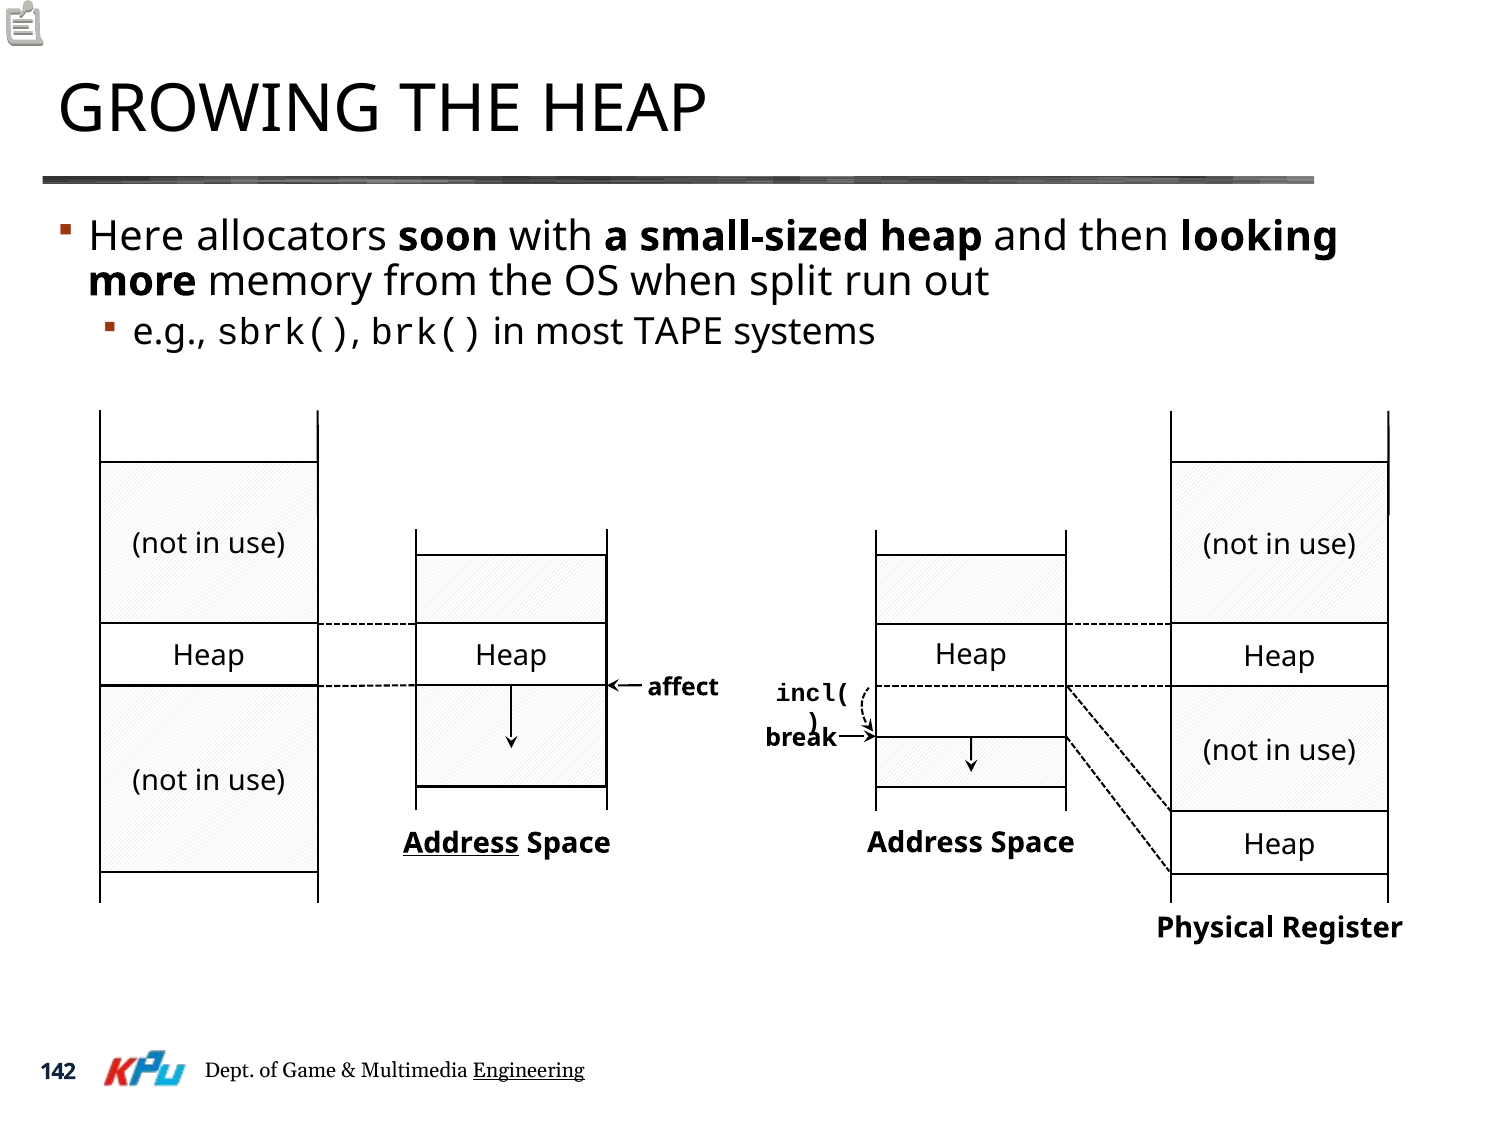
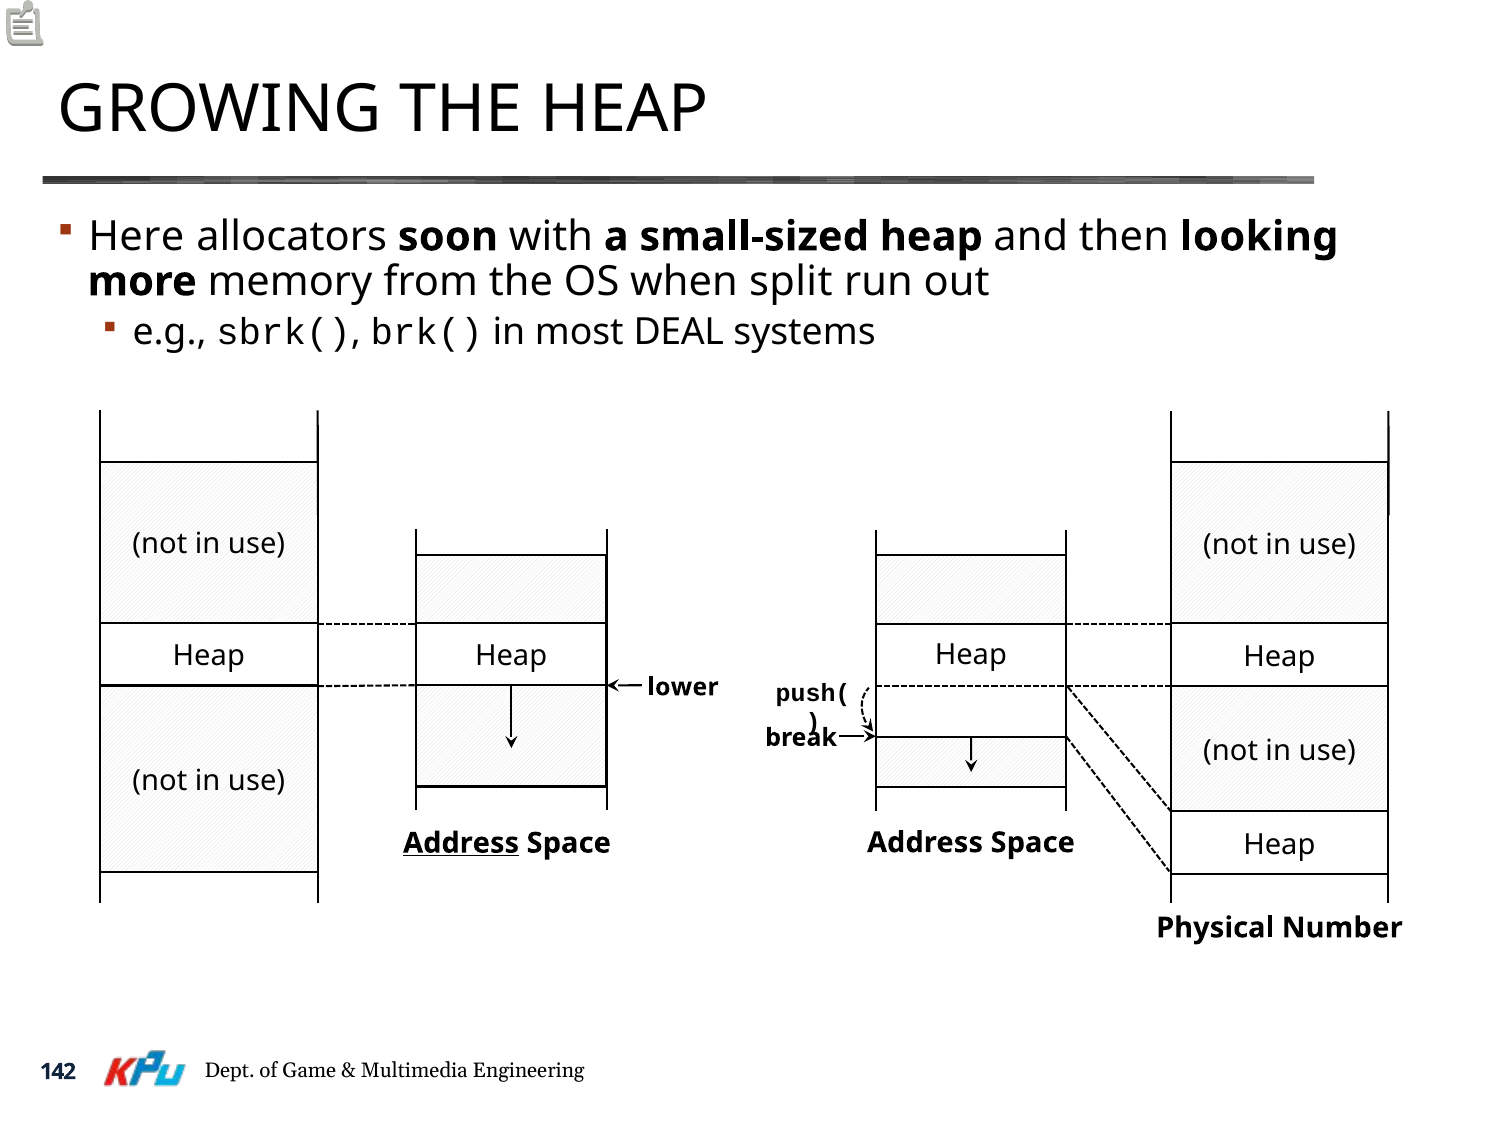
TAPE: TAPE -> DEAL (679, 333)
affect: affect -> lower (683, 687)
incl(: incl( -> push( (813, 693)
Register: Register -> Number (1342, 928)
Engineering underline: present -> none (529, 1071)
